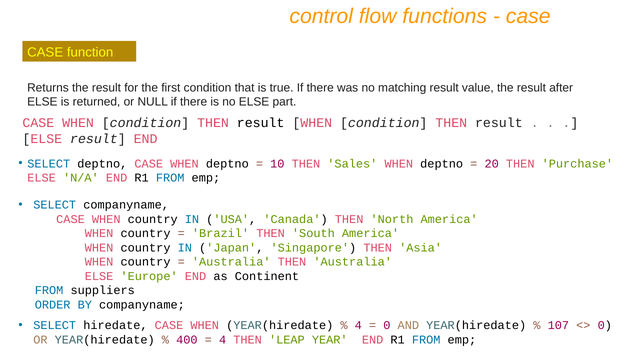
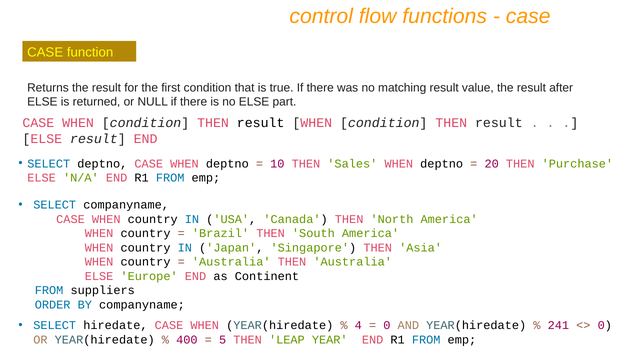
107: 107 -> 241 (558, 326)
4: 4 -> 5 (223, 340)
